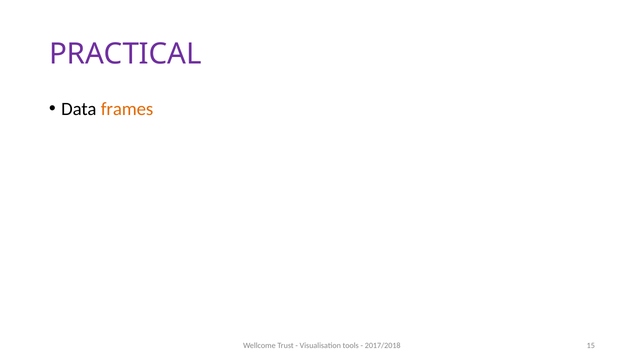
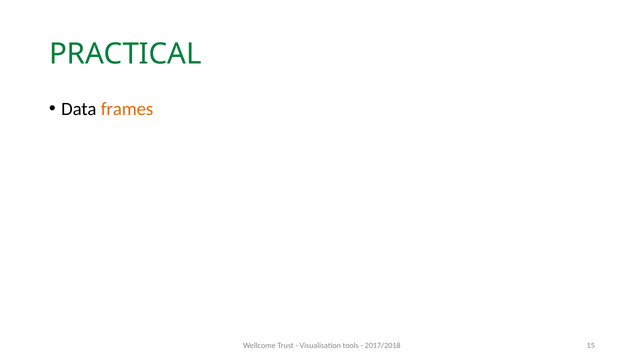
PRACTICAL colour: purple -> green (125, 54)
